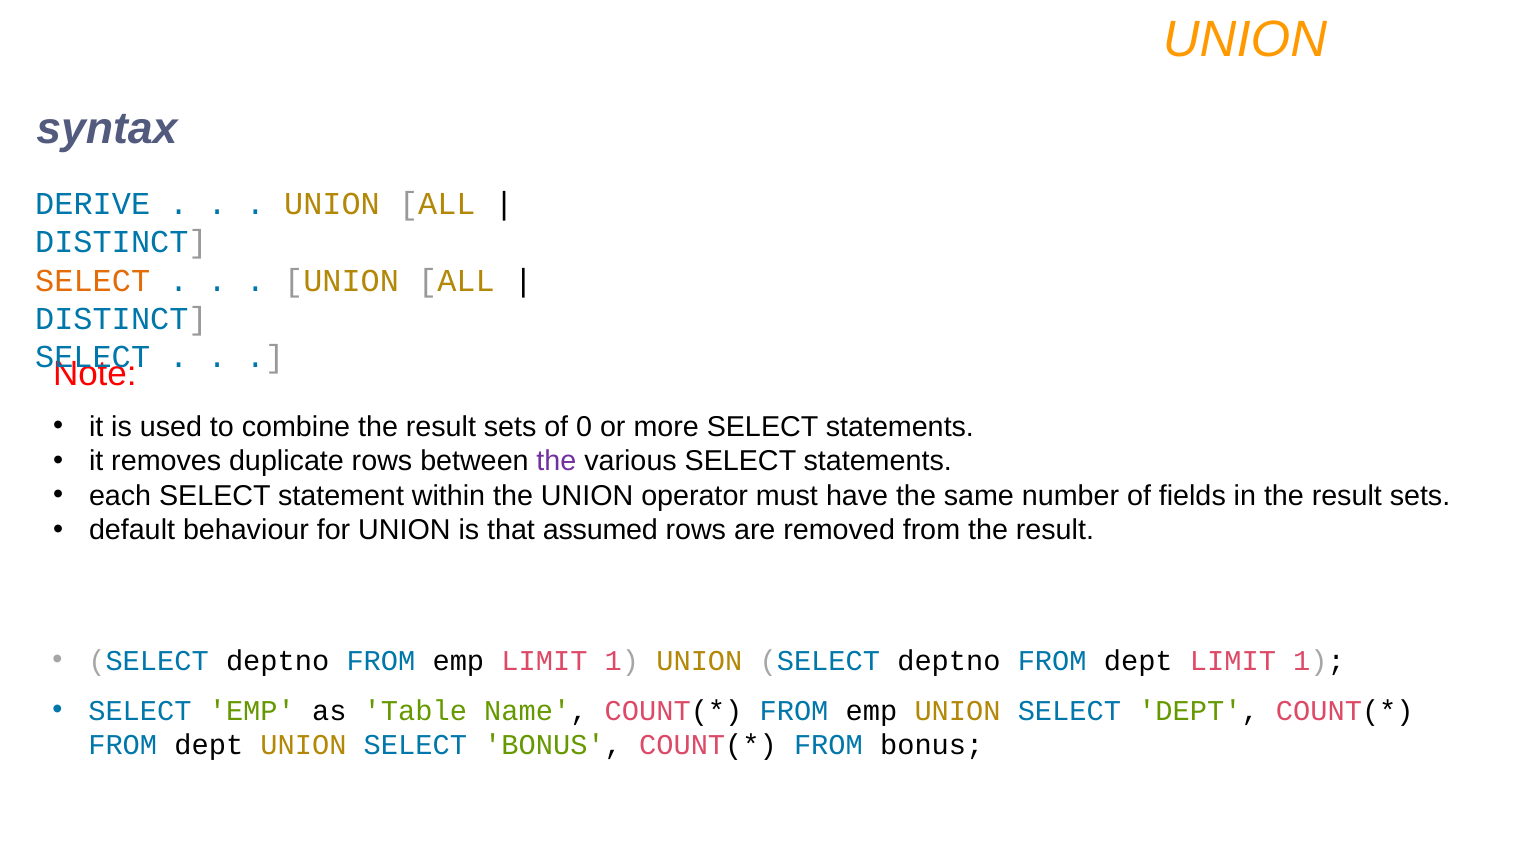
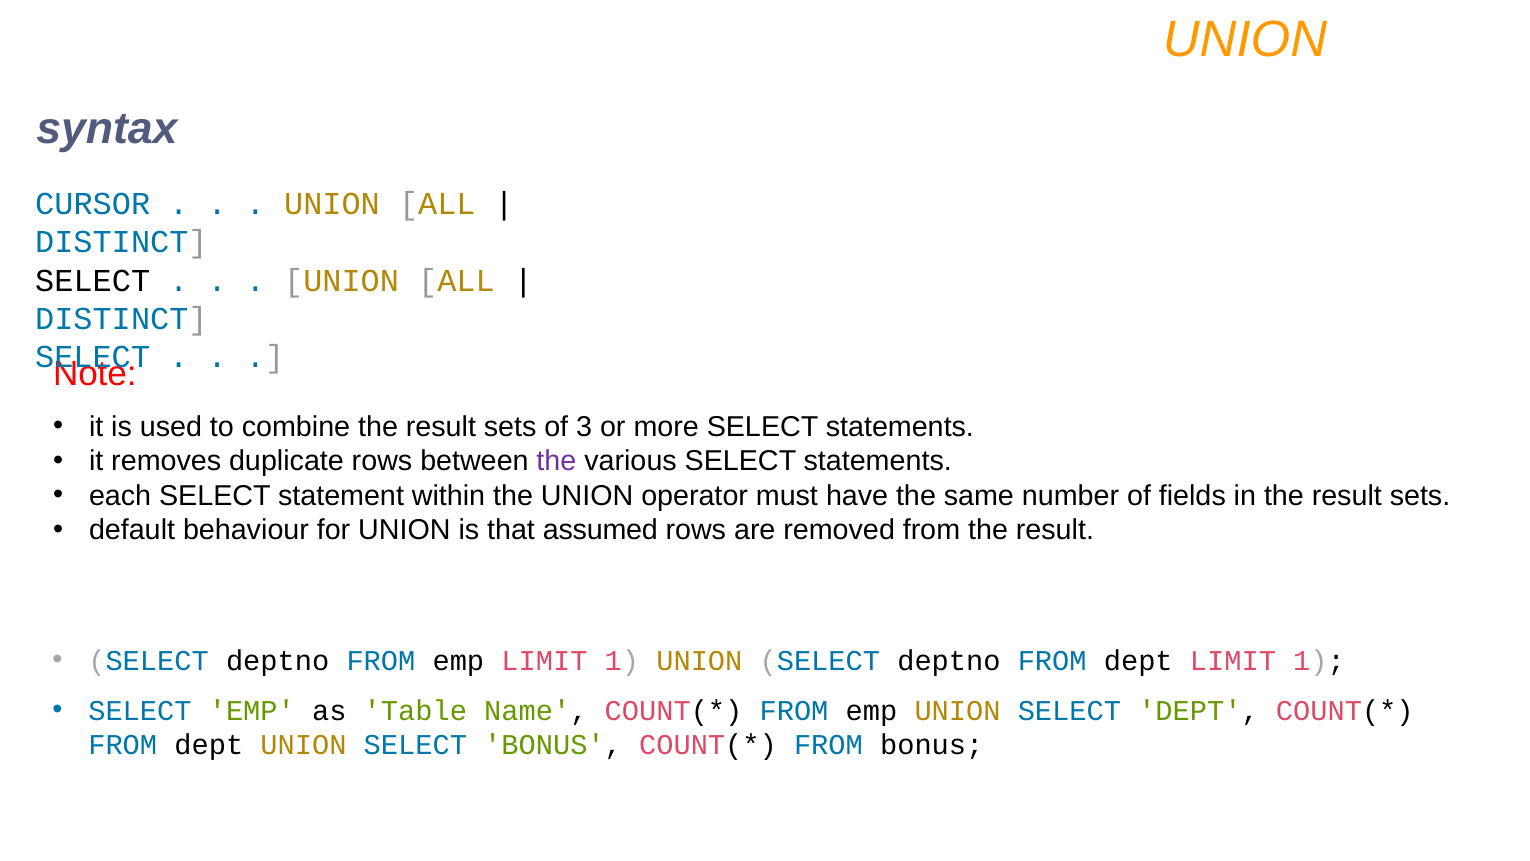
DERIVE: DERIVE -> CURSOR (93, 204)
SELECT colour: orange -> black (93, 280)
0: 0 -> 3 (584, 427)
